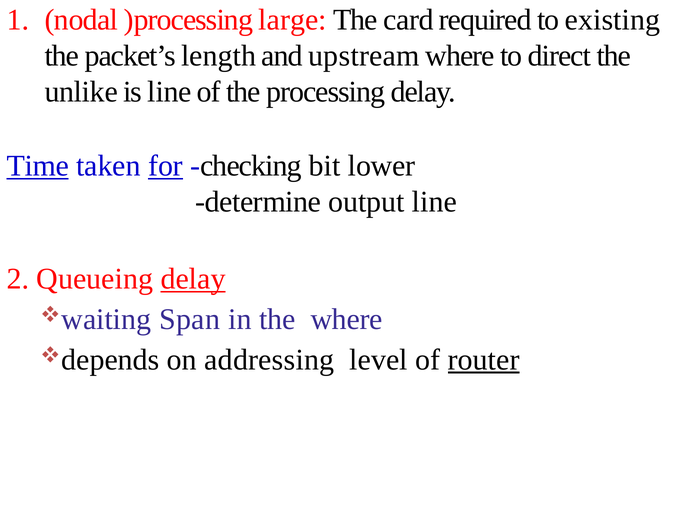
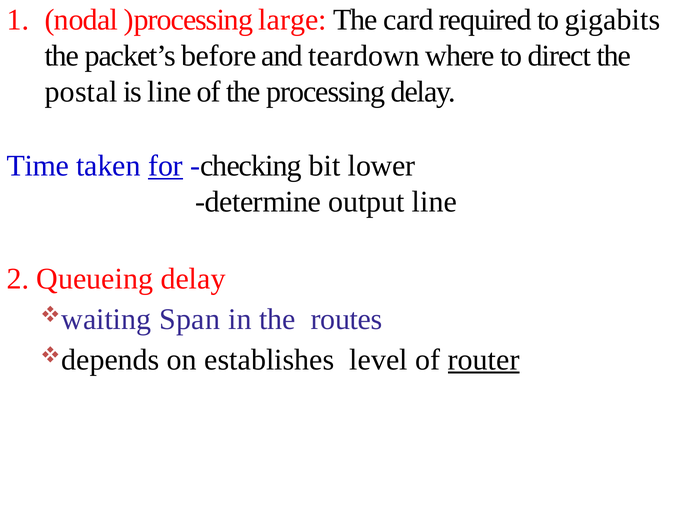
existing: existing -> gigabits (613, 20)
length: length -> before (219, 56)
upstream: upstream -> teardown (364, 56)
unlike: unlike -> postal (81, 92)
Time underline: present -> none (38, 166)
delay underline: present -> none (193, 279)
the where: where -> routes (347, 319)
addressing: addressing -> establishes (269, 360)
